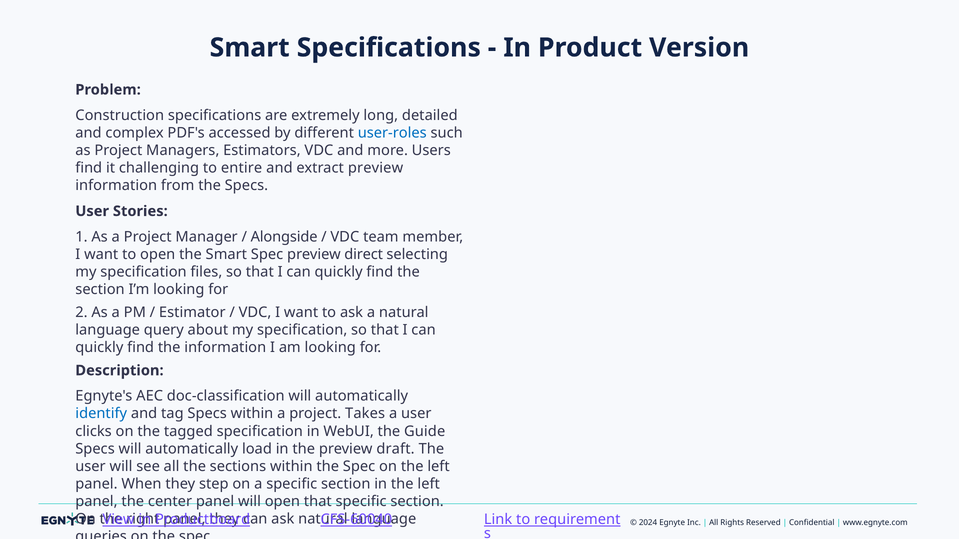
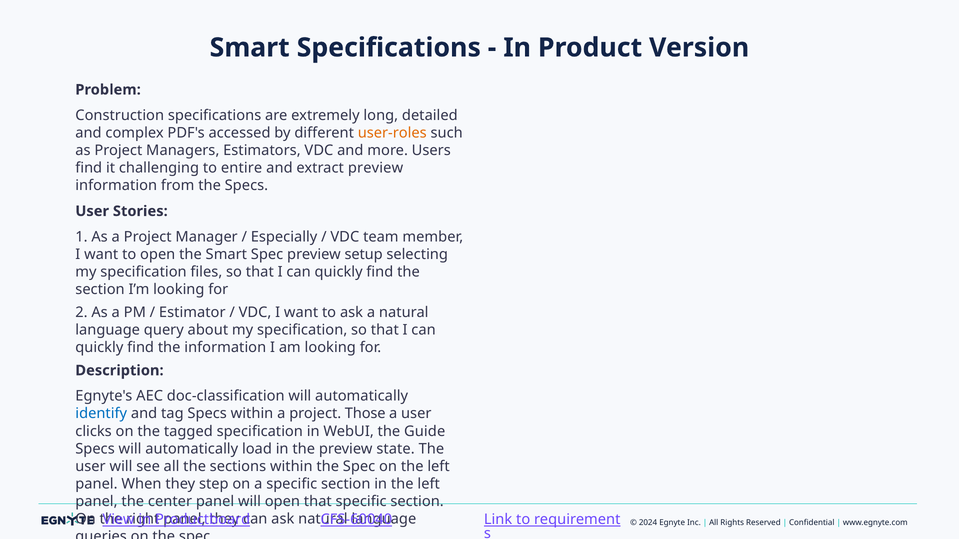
user-roles colour: blue -> orange (392, 133)
Alongside: Alongside -> Especially (284, 237)
direct: direct -> setup (364, 255)
Takes: Takes -> Those (365, 414)
draft: draft -> state (396, 449)
